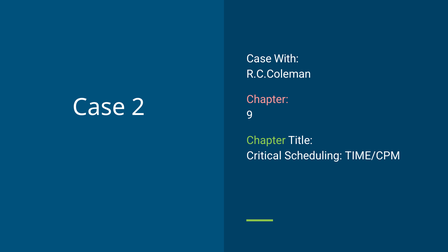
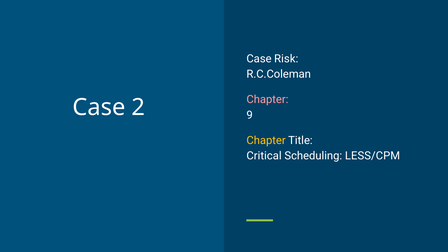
With: With -> Risk (286, 59)
Chapter colour: light green -> yellow (266, 140)
TIME/CPM: TIME/CPM -> LESS/CPM (373, 156)
